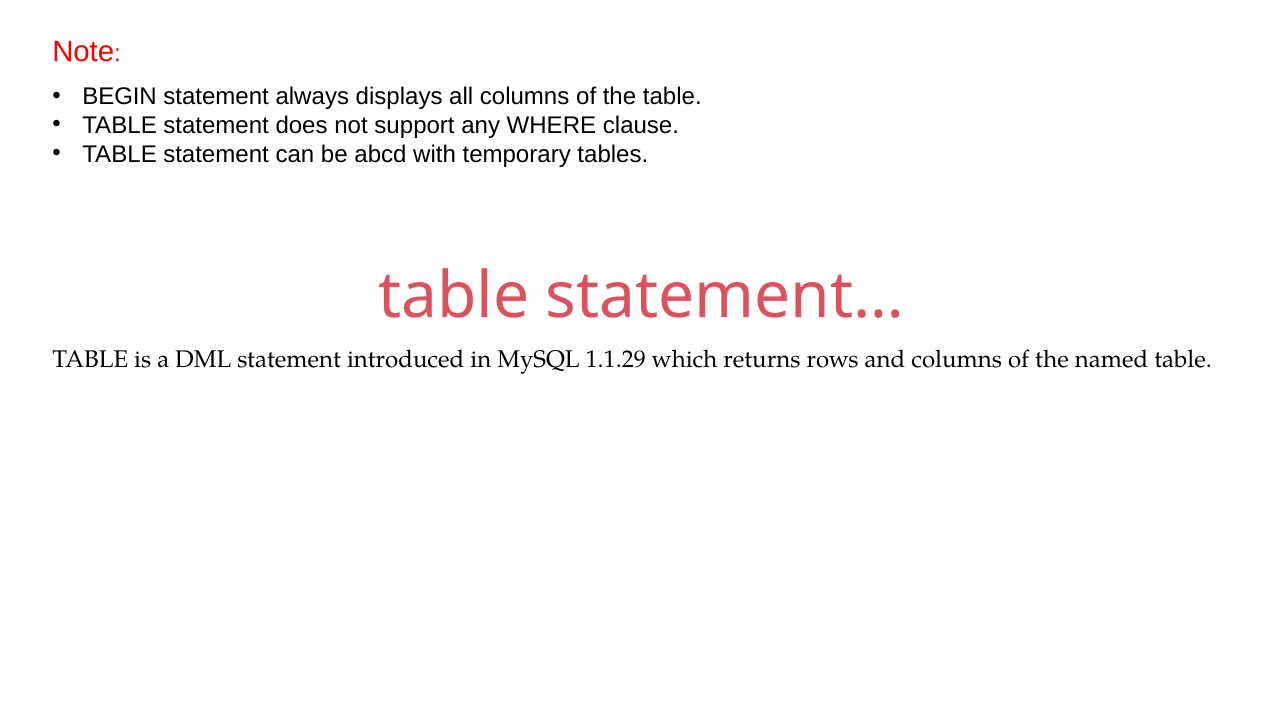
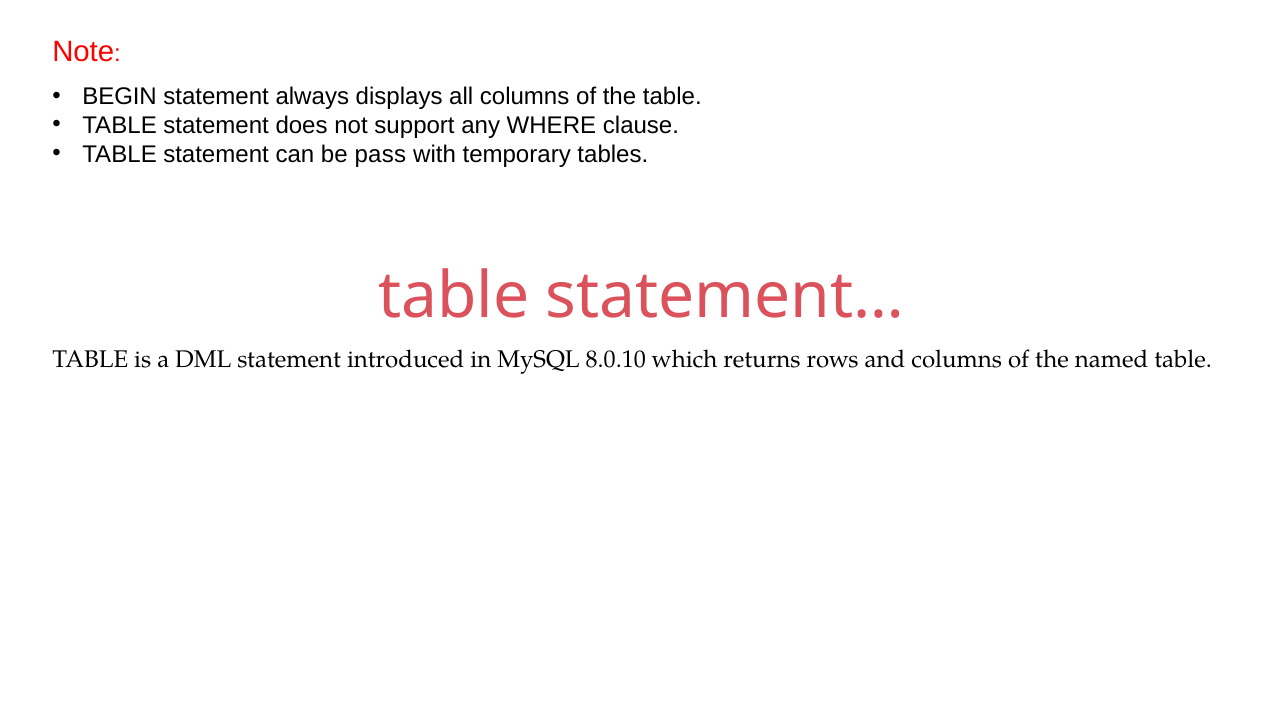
abcd: abcd -> pass (380, 154)
1.1.29: 1.1.29 -> 8.0.10 (616, 359)
